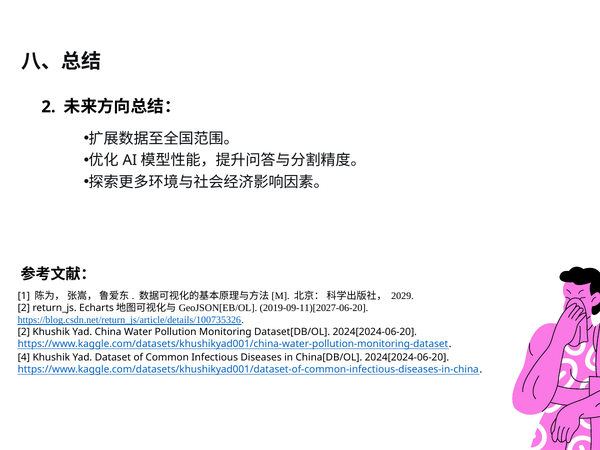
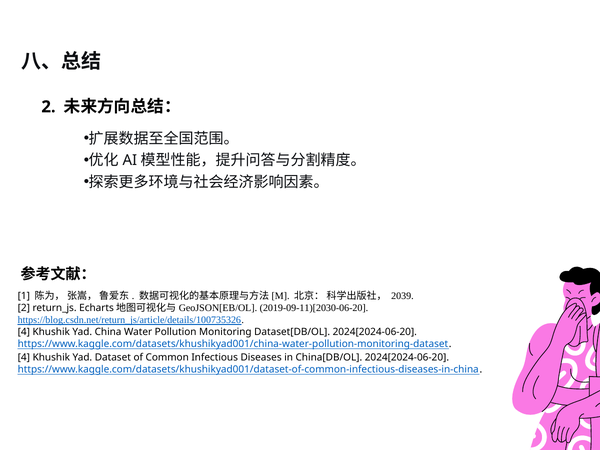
2029: 2029 -> 2039 (402, 296)
2019-09-11)[2027-06-20: 2019-09-11)[2027-06-20 -> 2019-09-11)[2030-06-20 (314, 308)
2: 2 -> 4 (24, 332)
